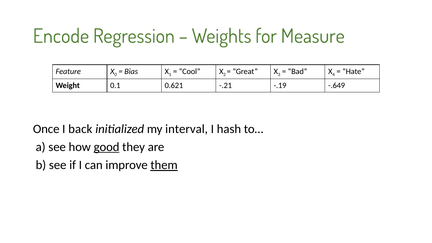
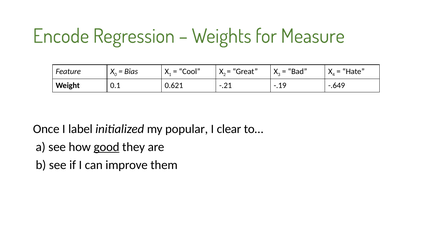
back: back -> label (80, 129)
interval: interval -> popular (187, 129)
hash: hash -> clear (229, 129)
them underline: present -> none (164, 165)
